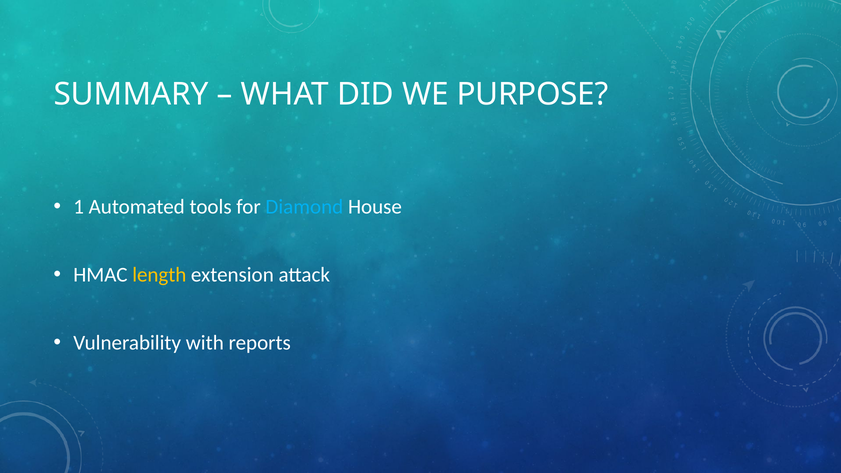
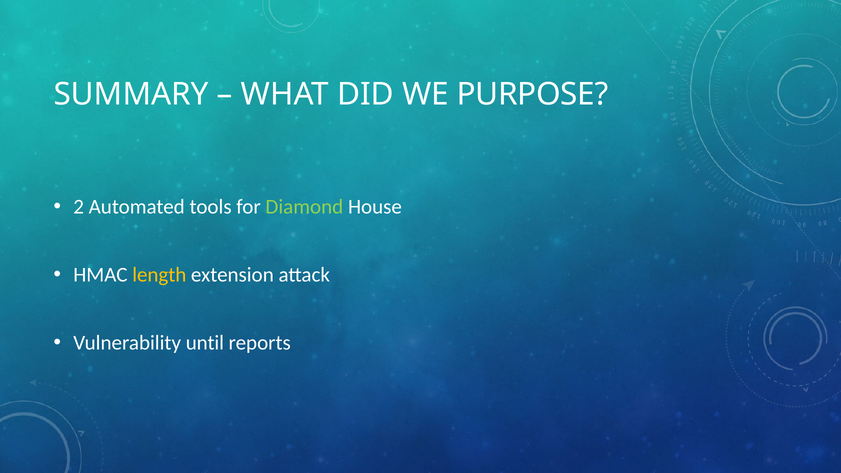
1: 1 -> 2 (79, 207)
Diamond colour: light blue -> light green (304, 207)
with: with -> until (205, 343)
